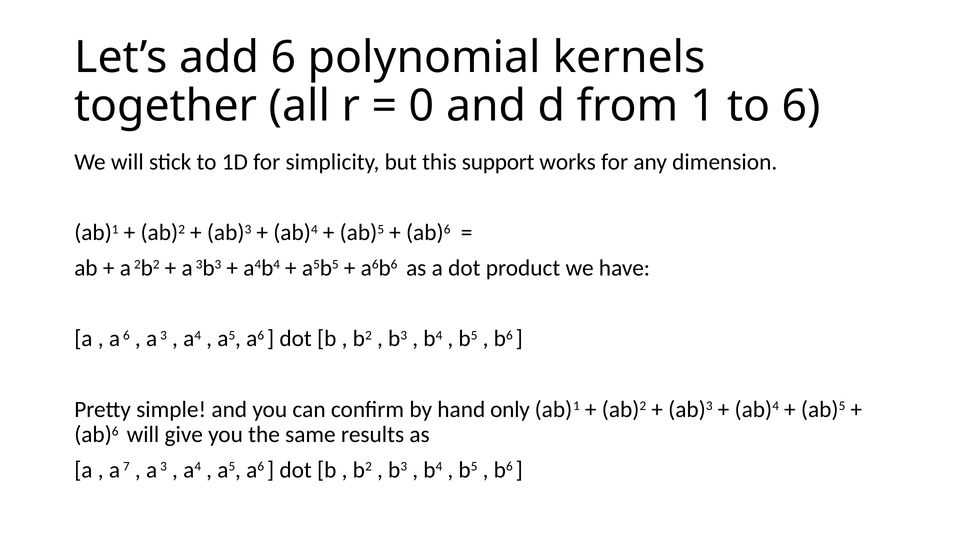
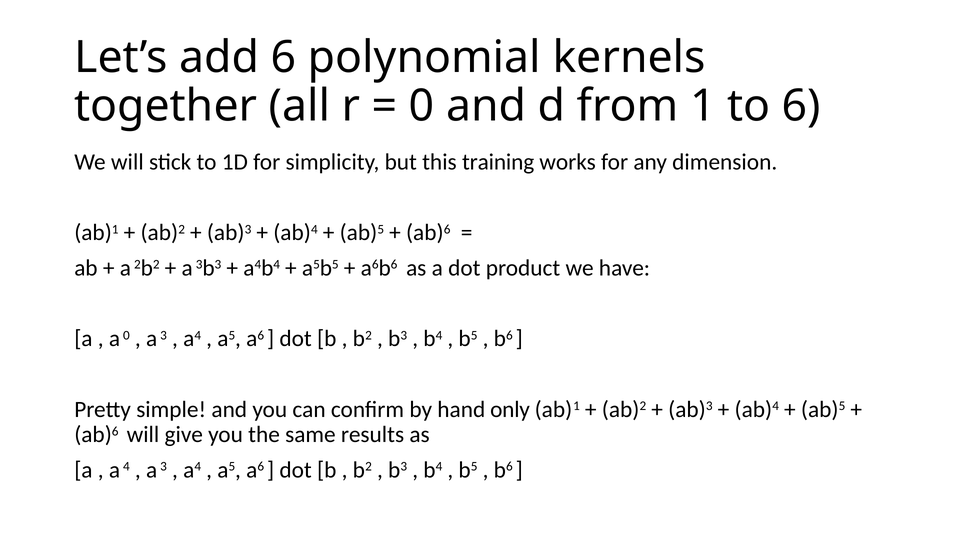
support: support -> training (498, 162)
a 6: 6 -> 0 (126, 335)
7: 7 -> 4 (126, 466)
